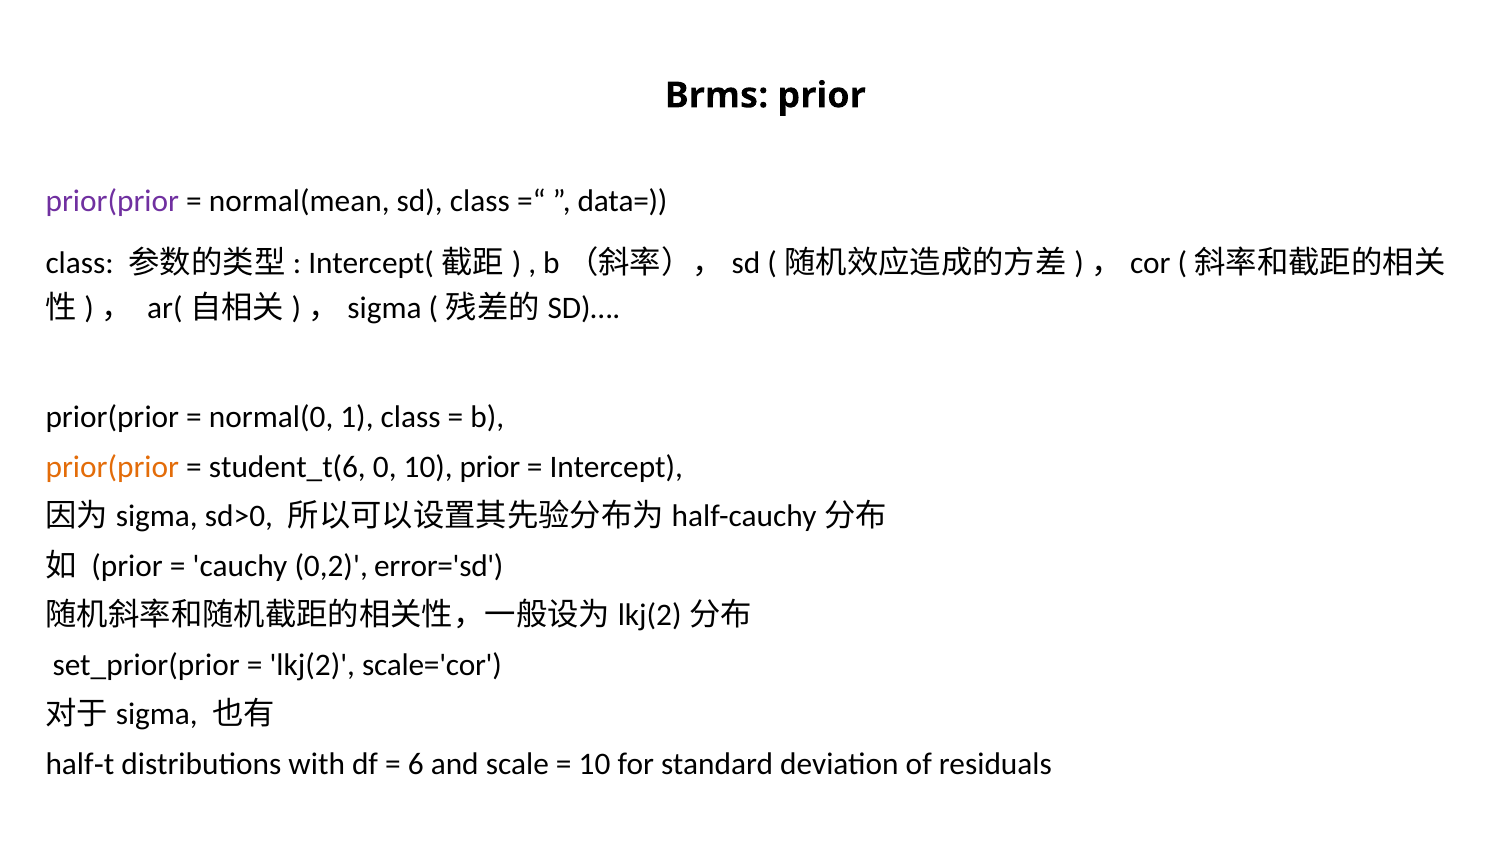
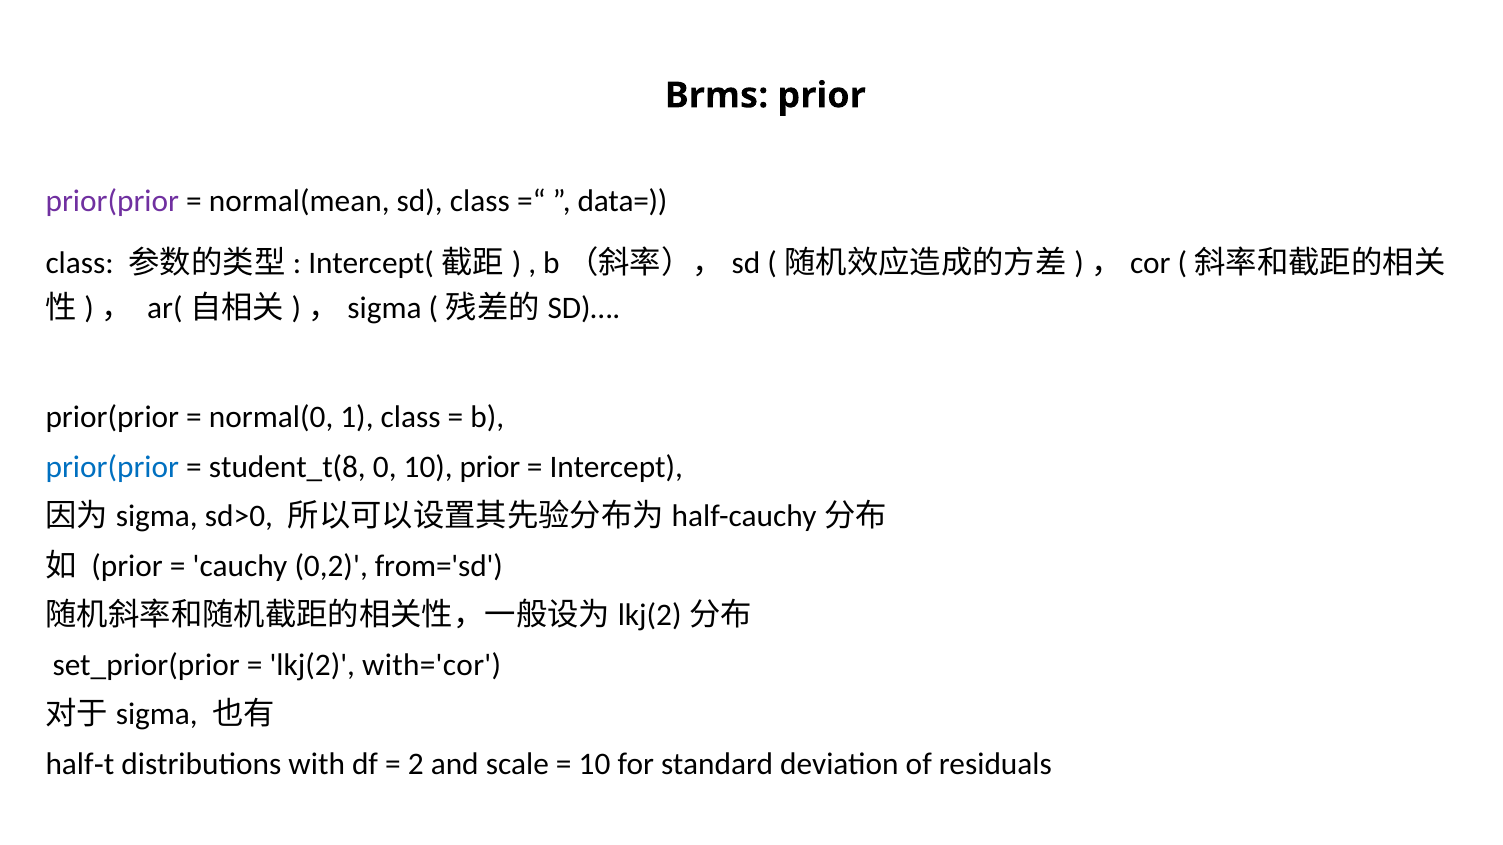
prior(prior colour: orange -> blue (112, 467)
student_t(6: student_t(6 -> student_t(8 (287, 467)
error='sd: error='sd -> from='sd (439, 566)
scale='cor: scale='cor -> with='cor (432, 665)
6: 6 -> 2 (416, 764)
